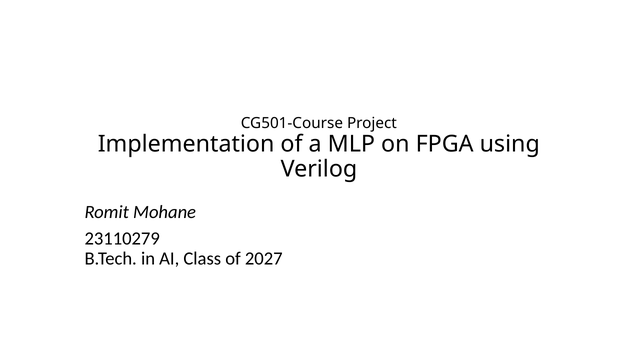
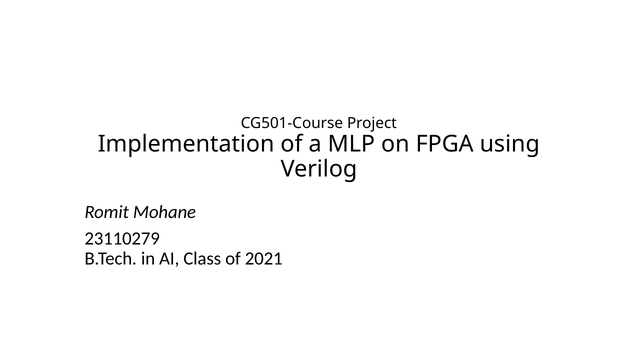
2027: 2027 -> 2021 (264, 259)
